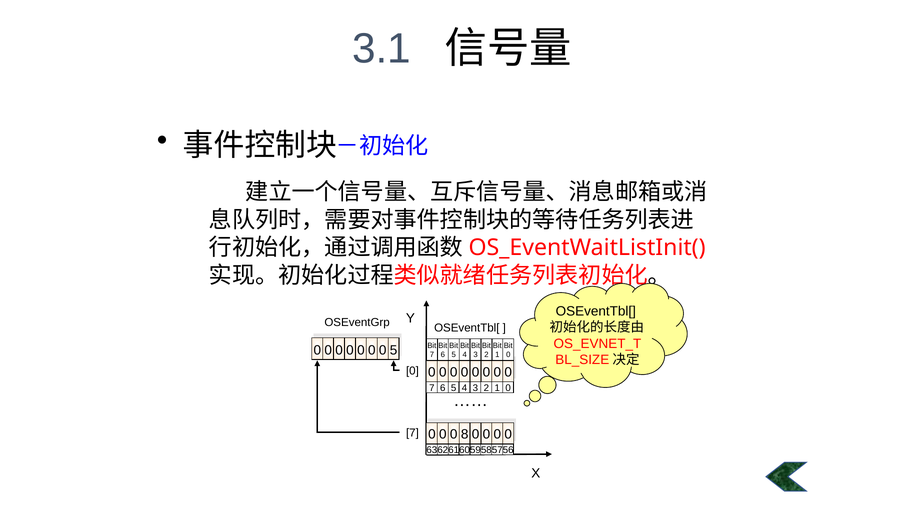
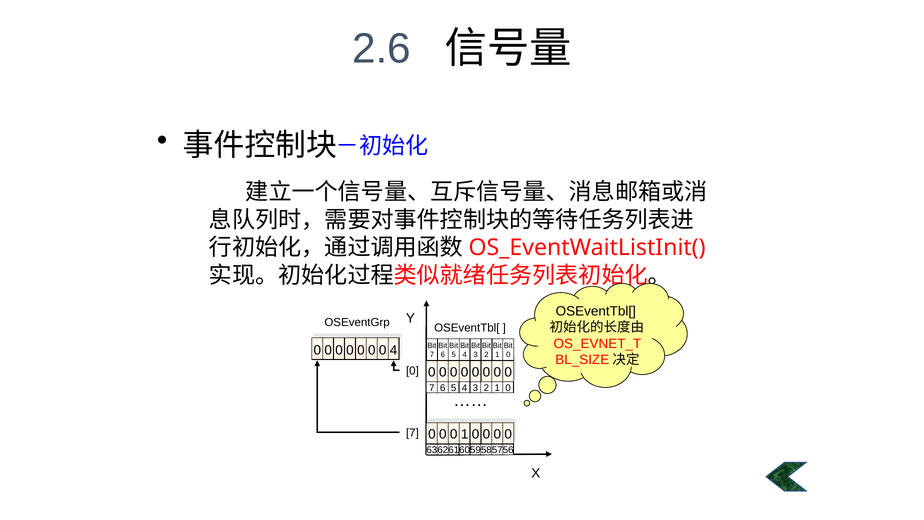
3.1: 3.1 -> 2.6 (381, 49)
0 5: 5 -> 4 (394, 350)
0 8: 8 -> 1 (465, 434)
